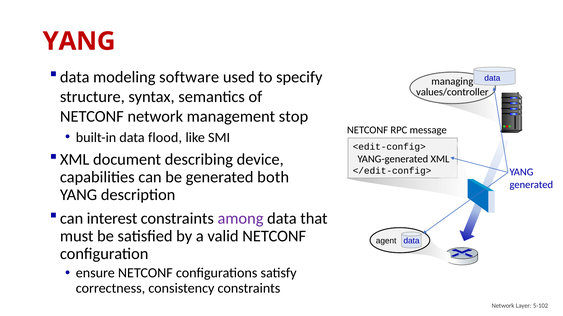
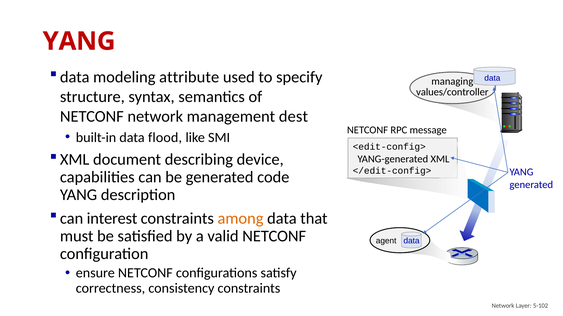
software: software -> attribute (189, 77)
stop: stop -> dest (293, 117)
both: both -> code (273, 177)
among colour: purple -> orange (241, 219)
